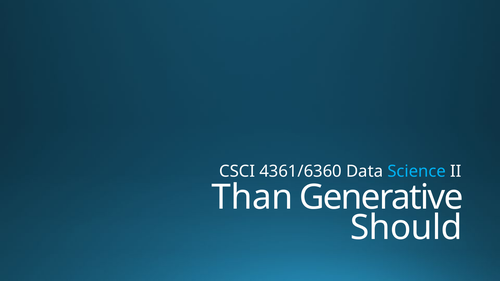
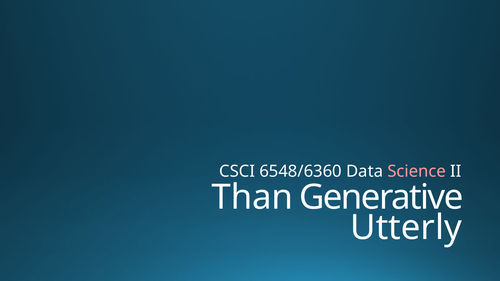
4361/6360: 4361/6360 -> 6548/6360 (301, 171)
Science colour: light blue -> pink (417, 171)
Should: Should -> Utterly (406, 228)
